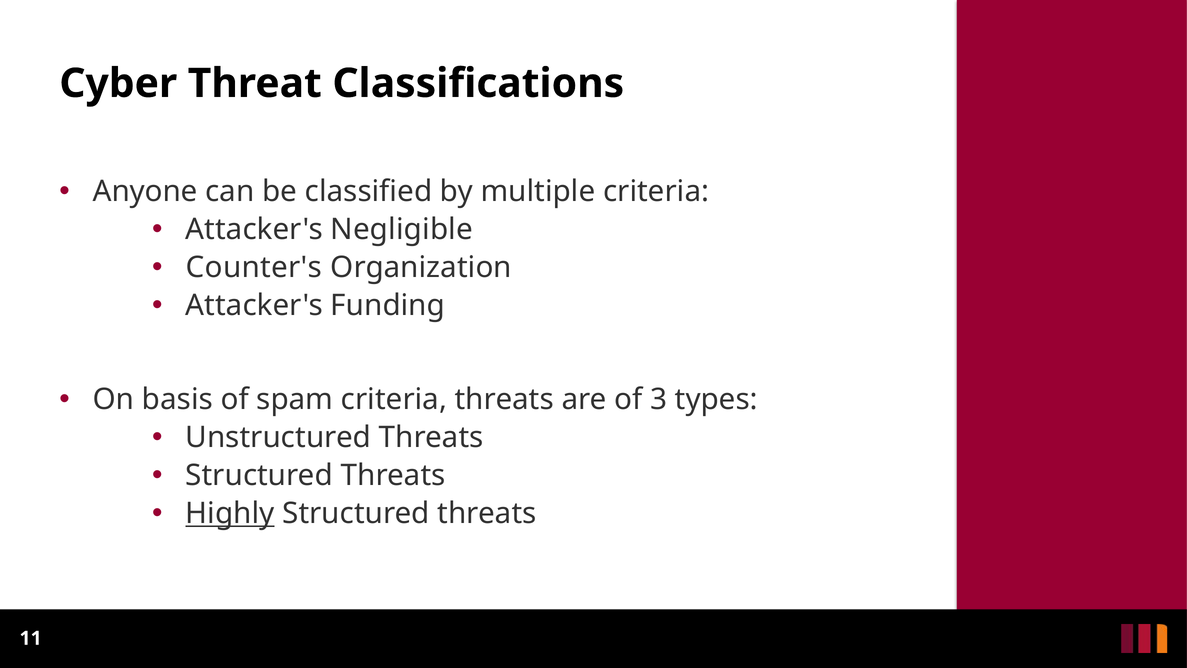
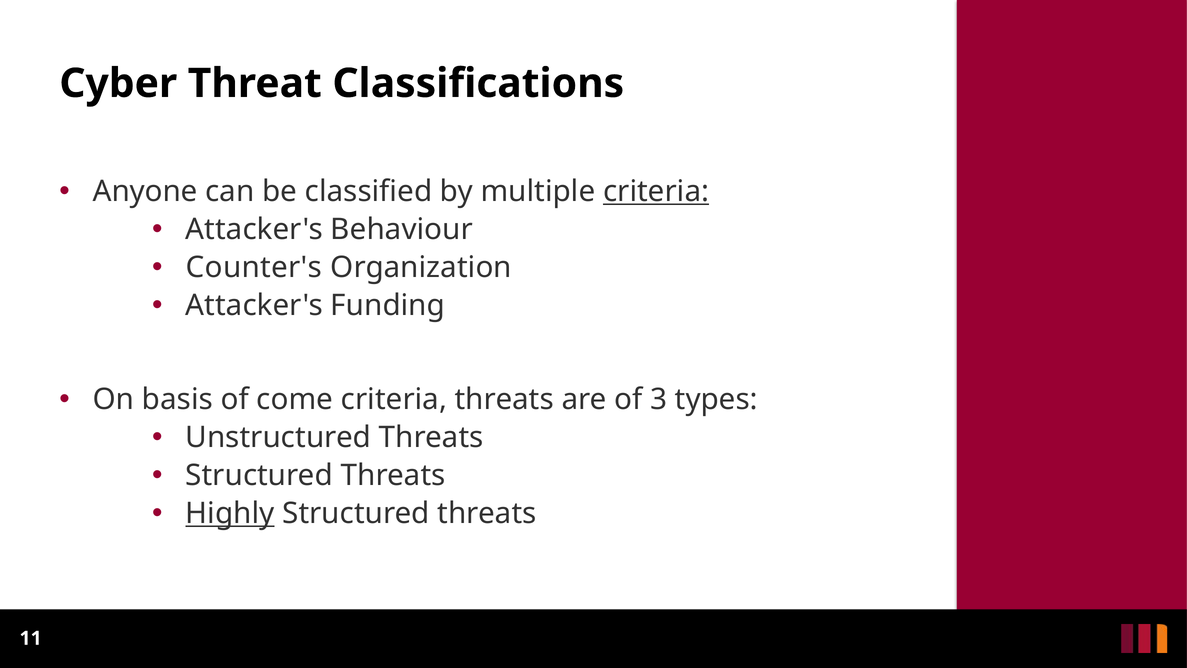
criteria underline: none -> present (656, 191)
Negligible: Negligible -> Behaviour (402, 229)
spam: spam -> come (295, 399)
